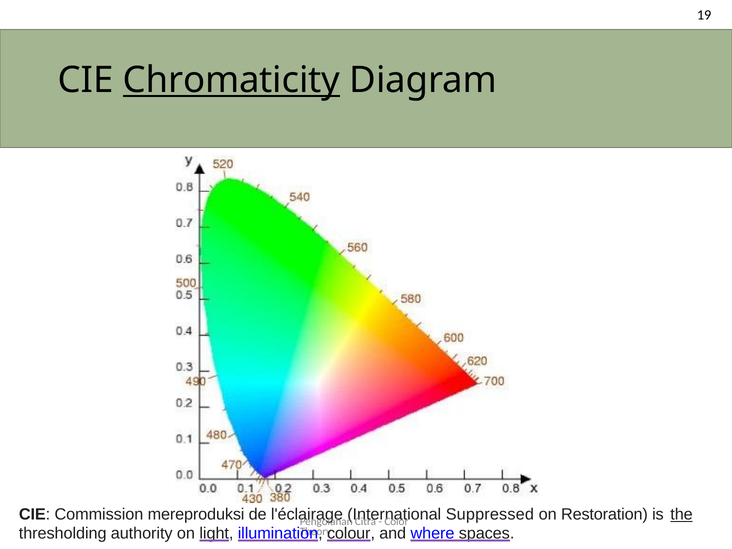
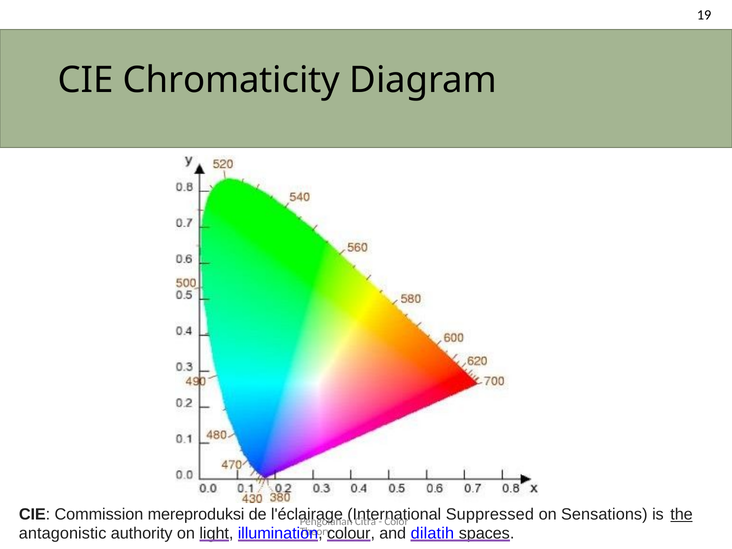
Chromaticity underline: present -> none (231, 80)
Restoration: Restoration -> Sensations (604, 514)
thresholding: thresholding -> antagonistic (63, 533)
where: where -> dilatih (432, 533)
